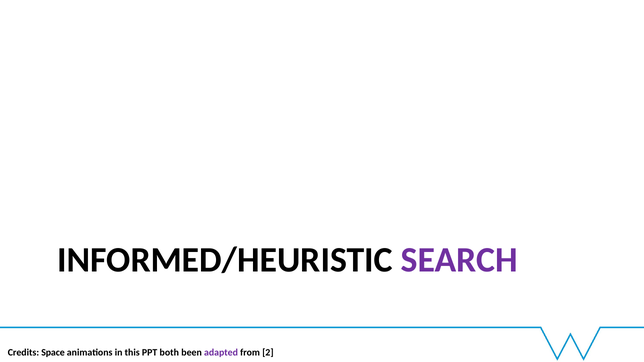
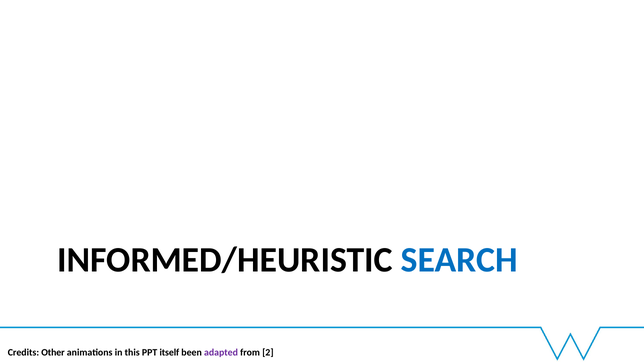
SEARCH colour: purple -> blue (459, 260)
Space: Space -> Other (53, 353)
both: both -> itself (169, 353)
